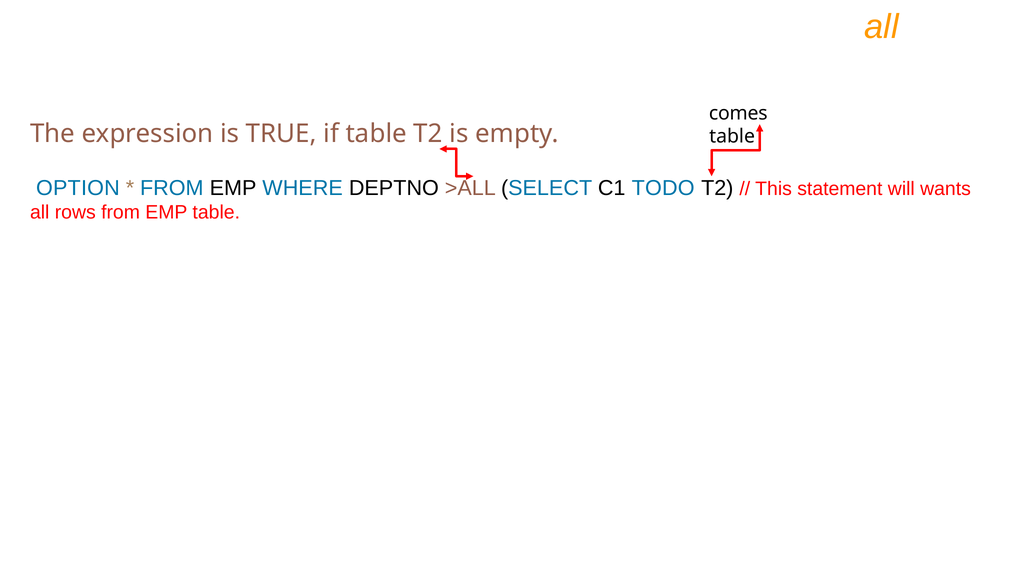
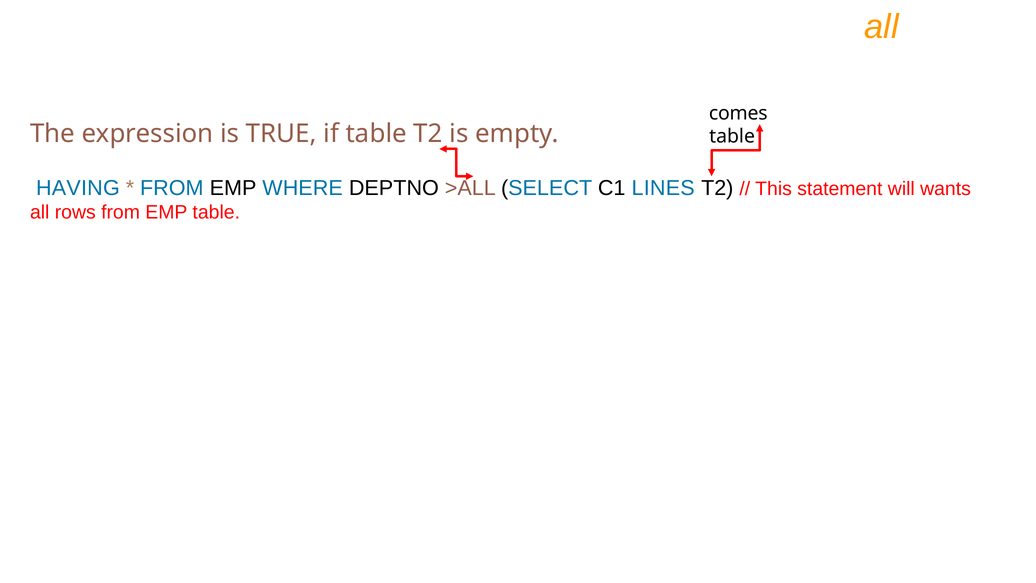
OPTION: OPTION -> HAVING (78, 188)
TODO: TODO -> LINES (663, 188)
